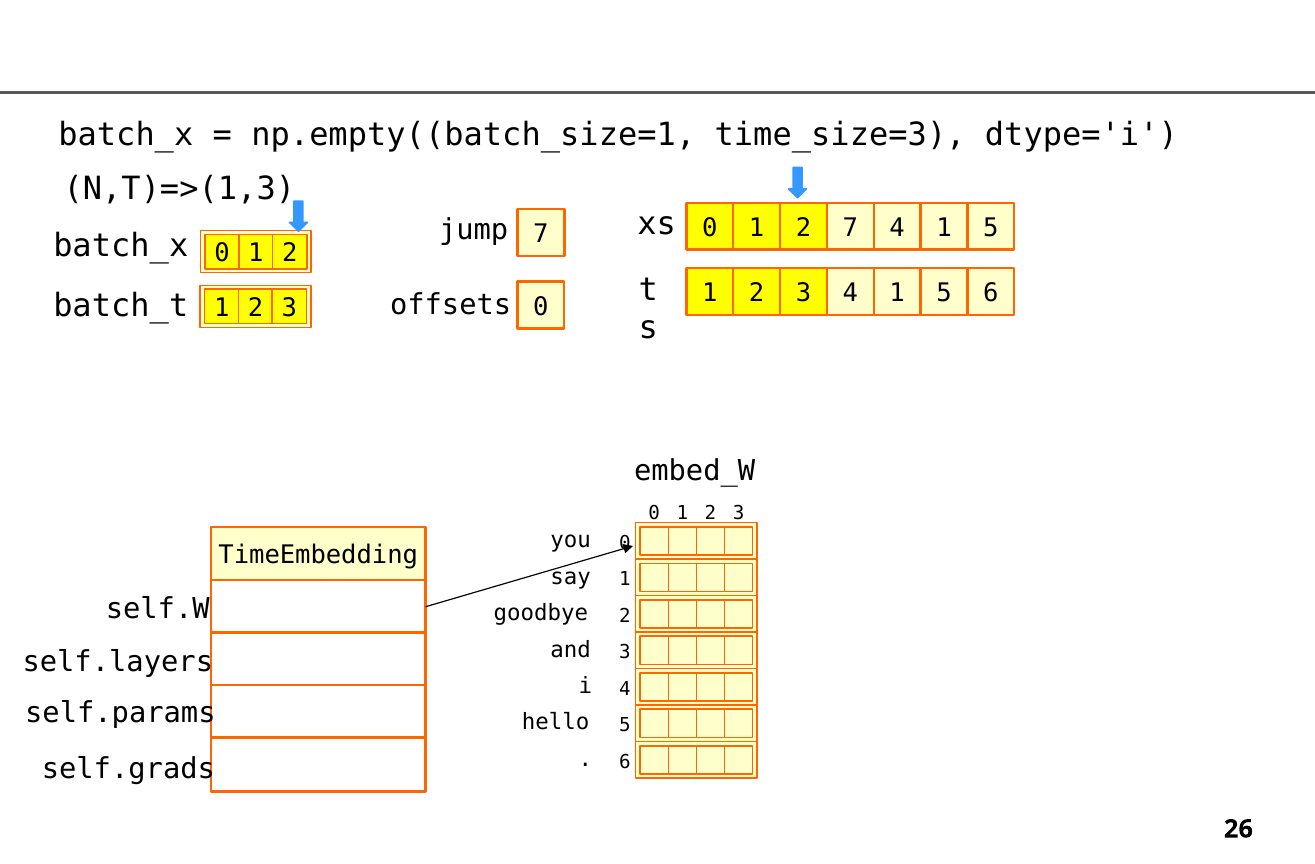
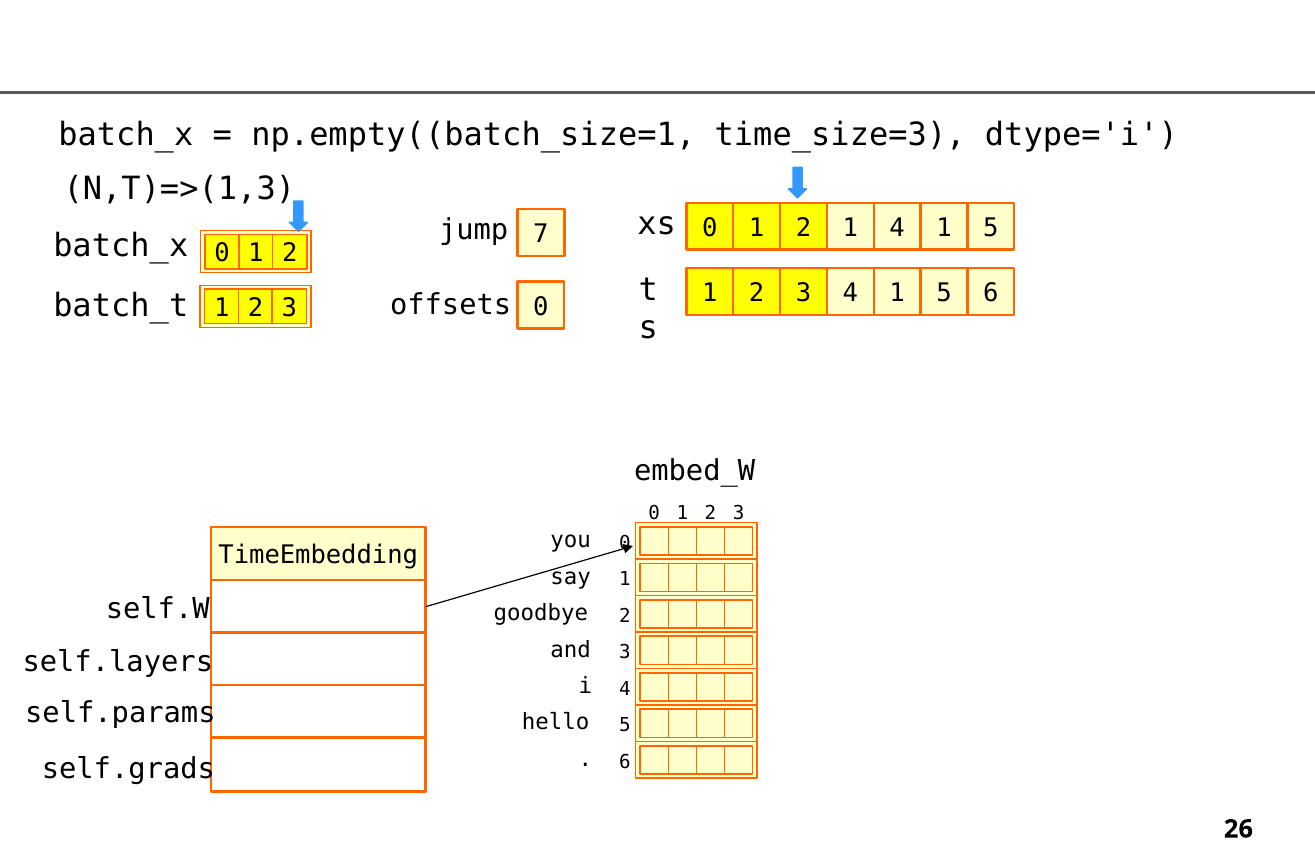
7: 7 -> 1 (850, 228)
